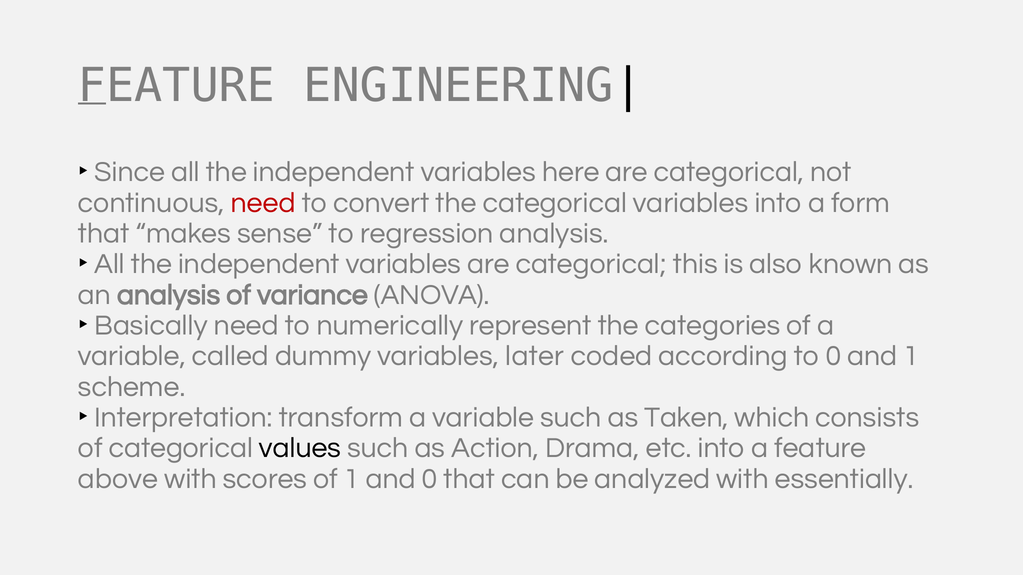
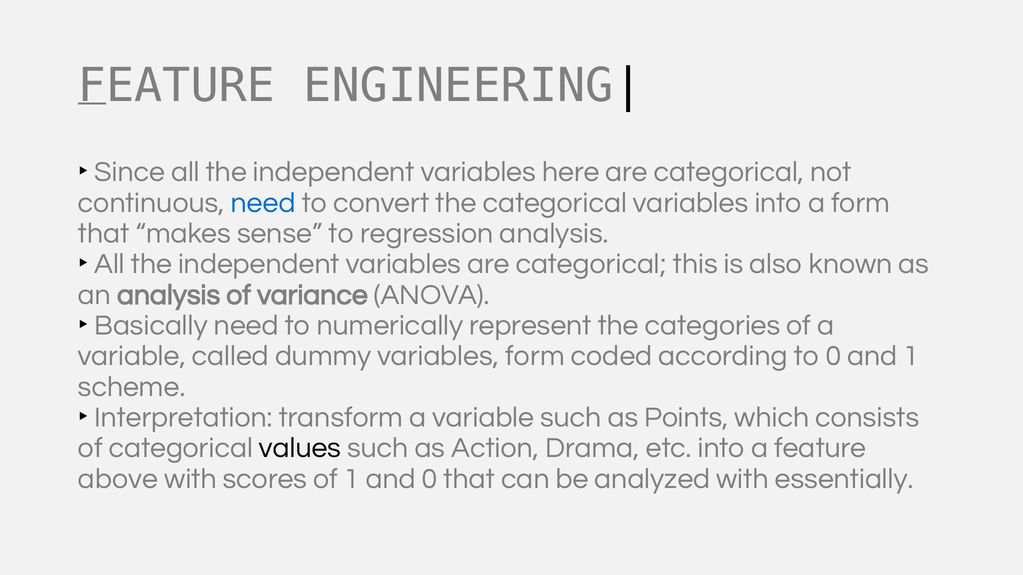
need colour: red -> blue (263, 203)
variables later: later -> form (535, 356)
Taken: Taken -> Points (686, 418)
